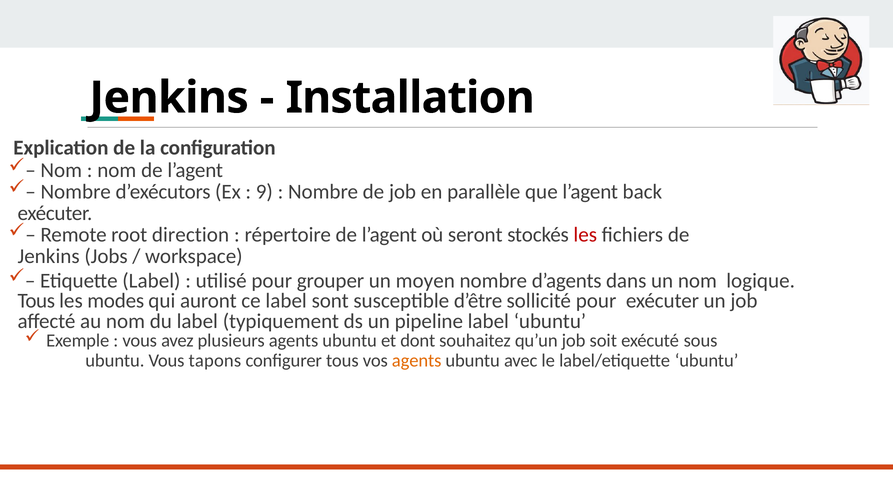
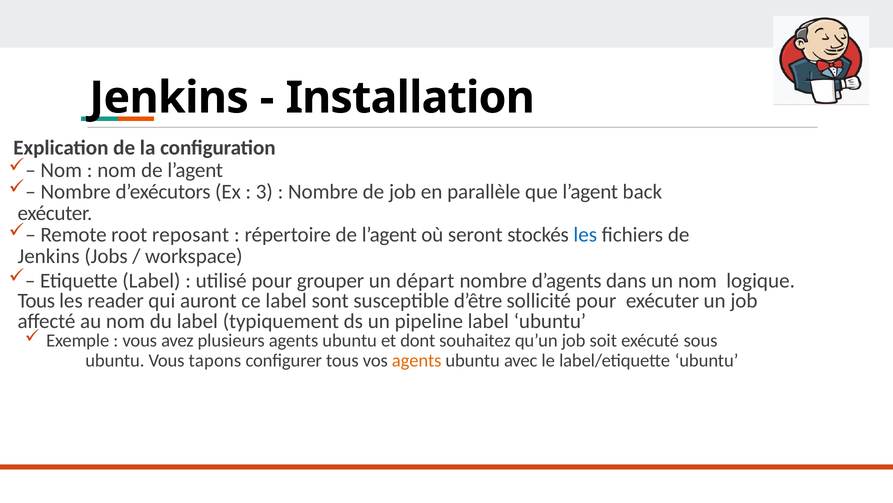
9: 9 -> 3 (264, 192)
direction: direction -> reposant (190, 235)
les colour: red -> blue (585, 235)
moyen: moyen -> départ (425, 280)
modes: modes -> reader (116, 301)
